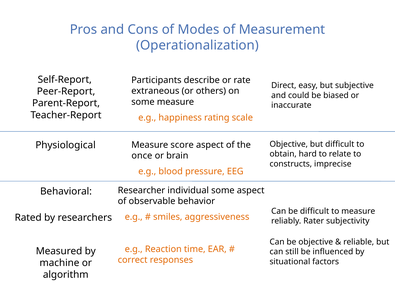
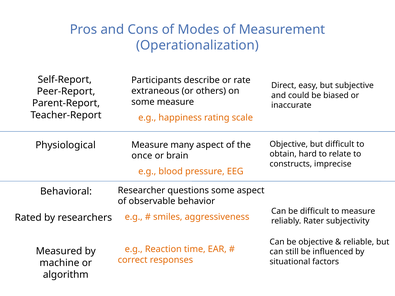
score: score -> many (182, 145)
individual: individual -> questions (188, 190)
